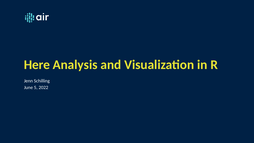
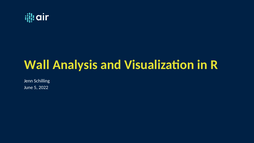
Here: Here -> Wall (37, 65)
